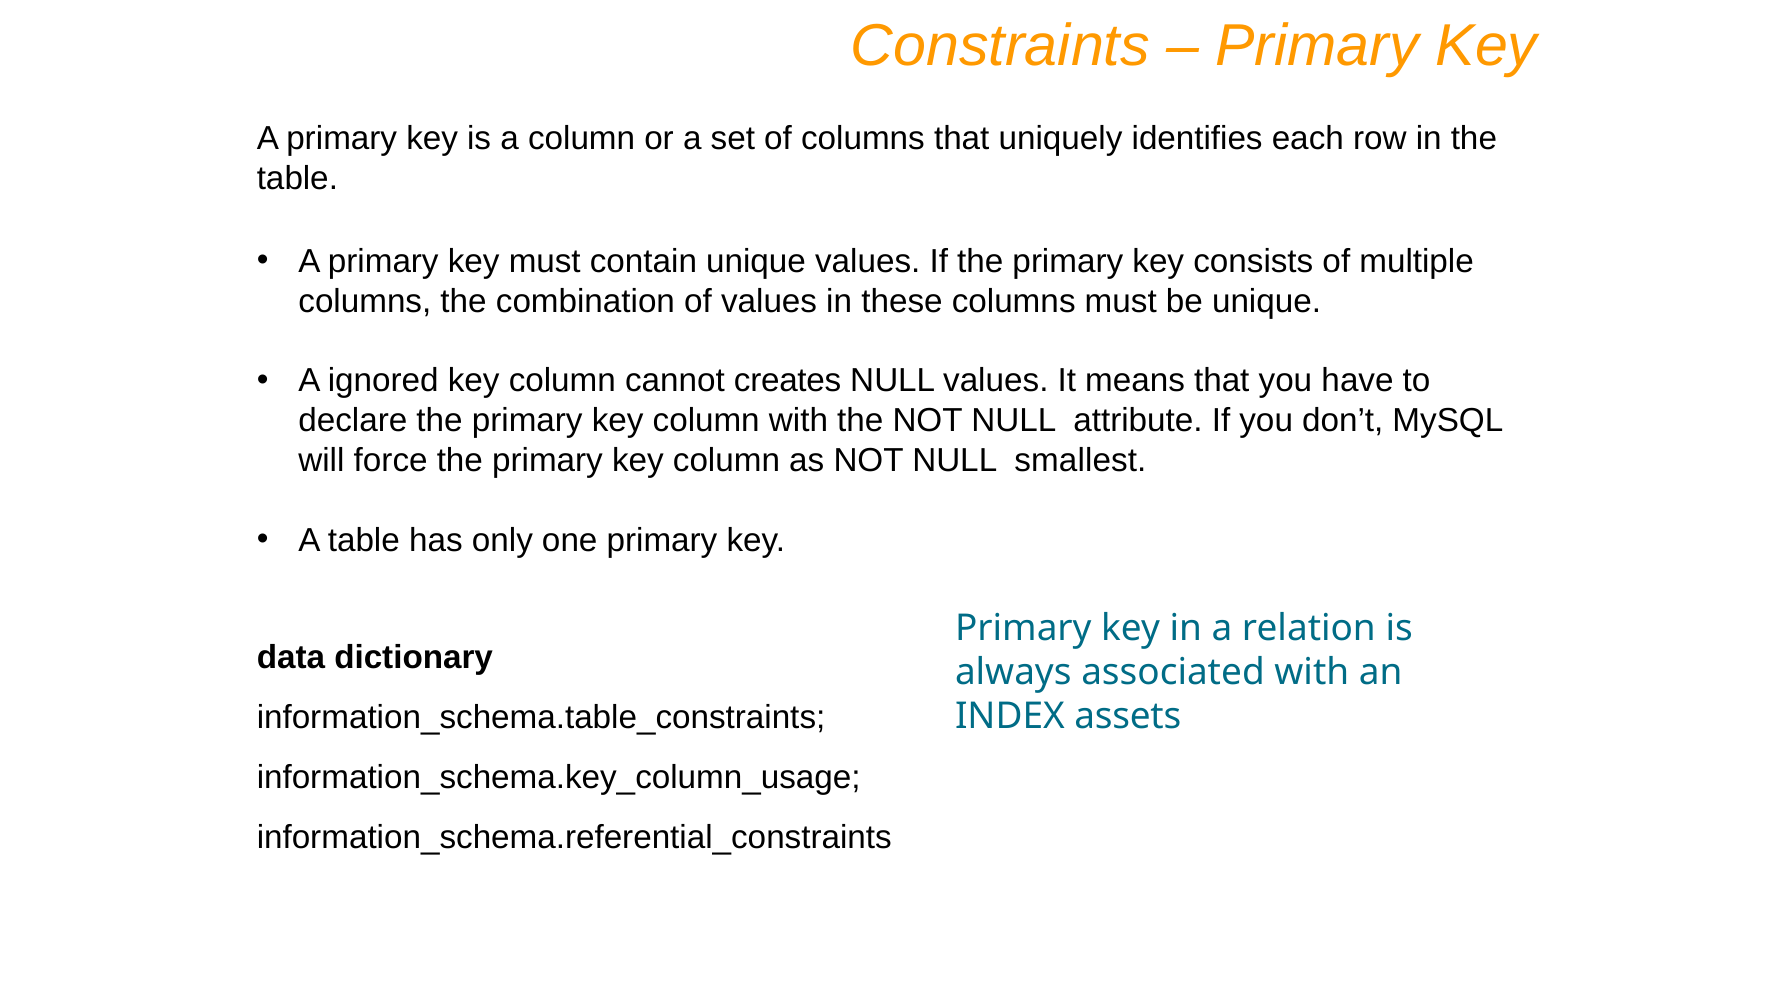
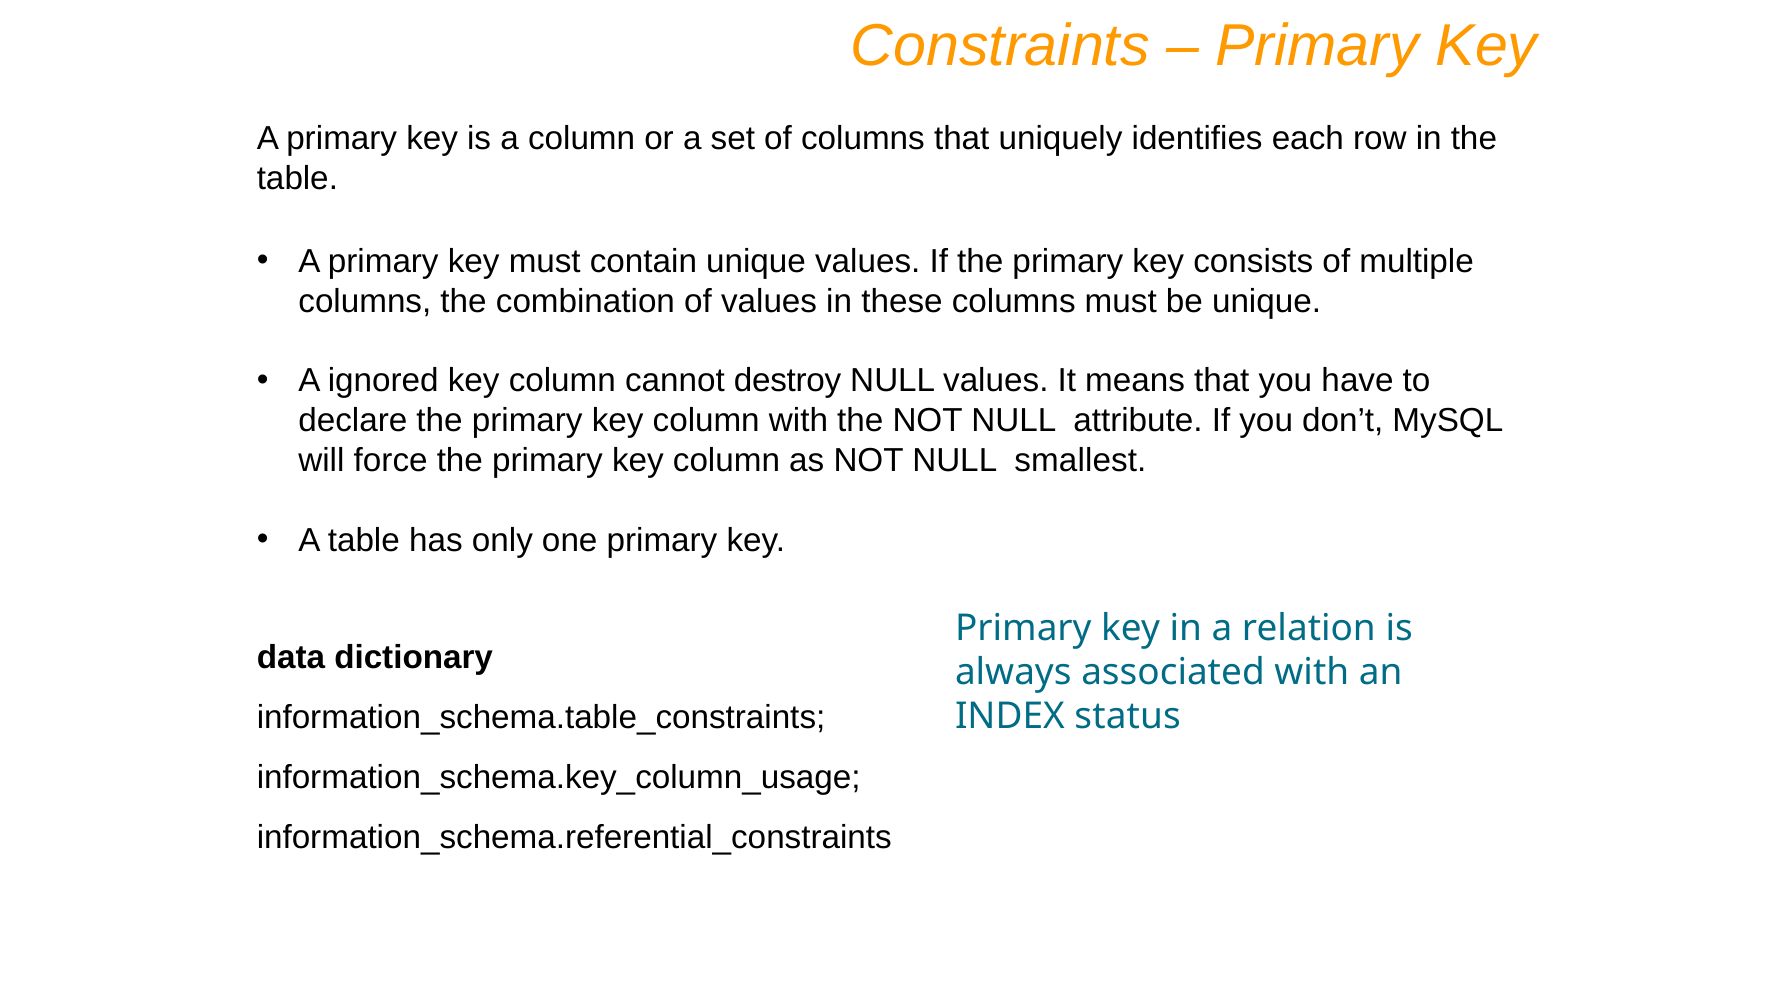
creates: creates -> destroy (788, 381)
assets: assets -> status (1128, 717)
